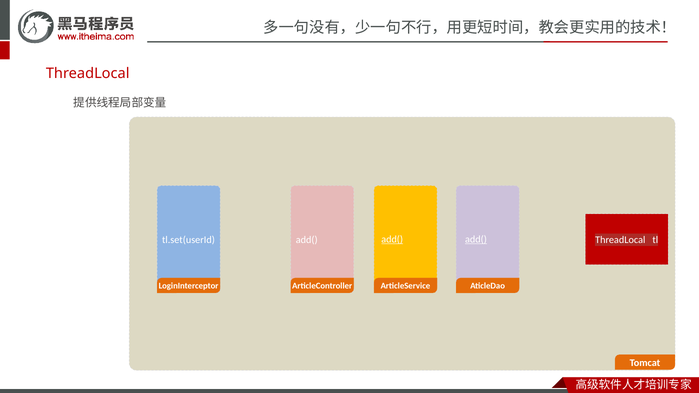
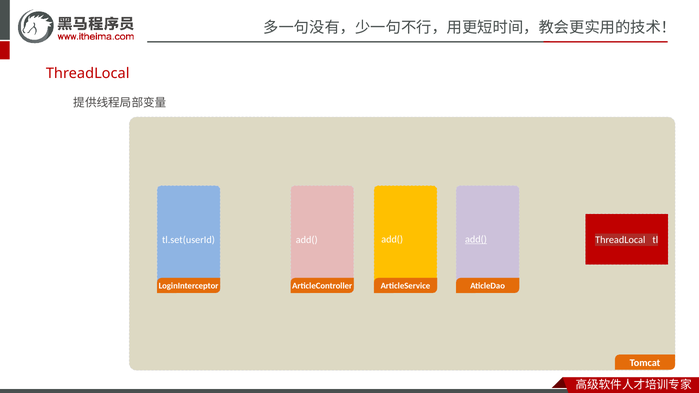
add( underline: present -> none (392, 239)
